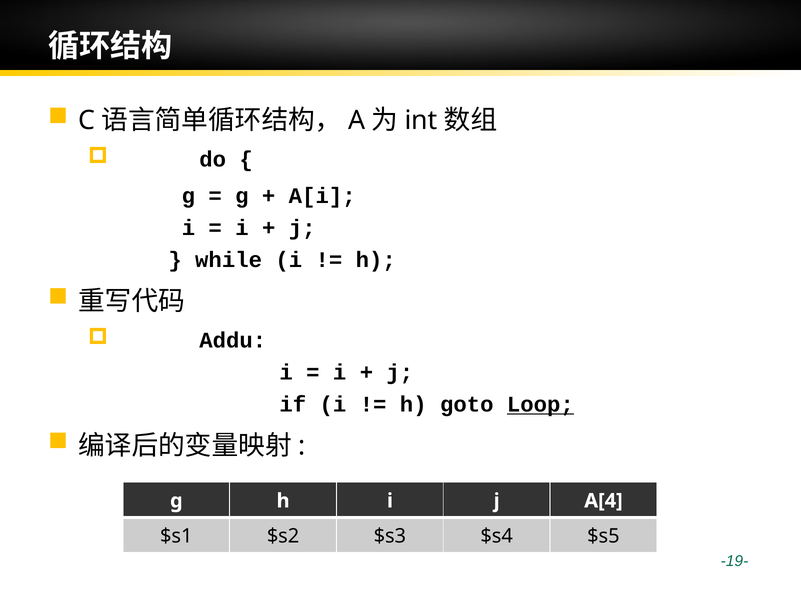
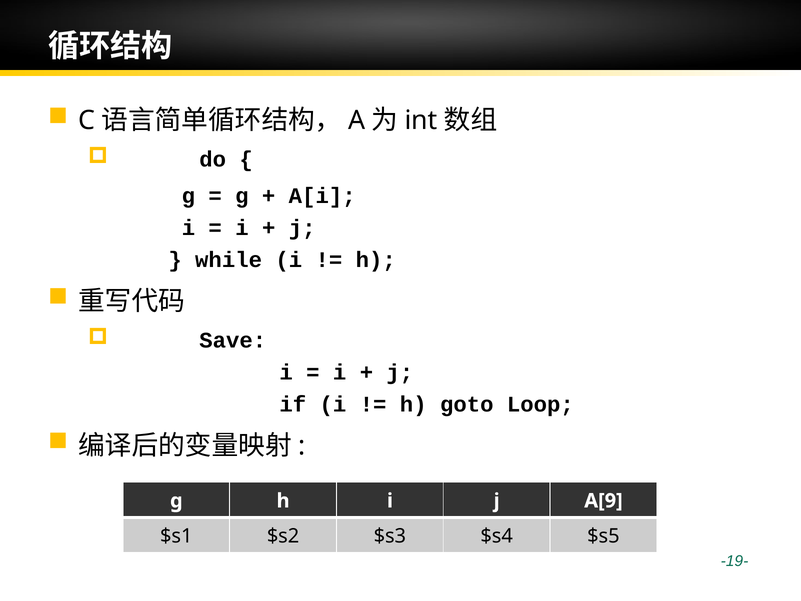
Addu: Addu -> Save (233, 340)
Loop underline: present -> none (540, 404)
A[4: A[4 -> A[9 (603, 501)
